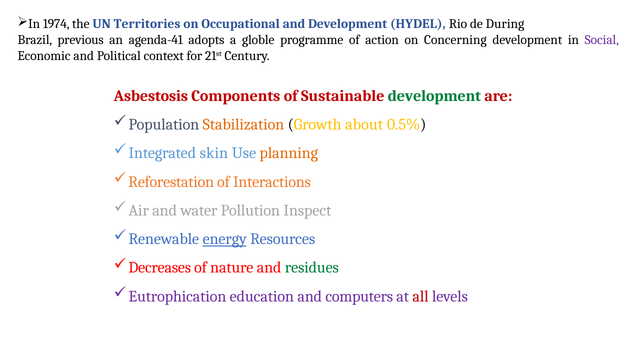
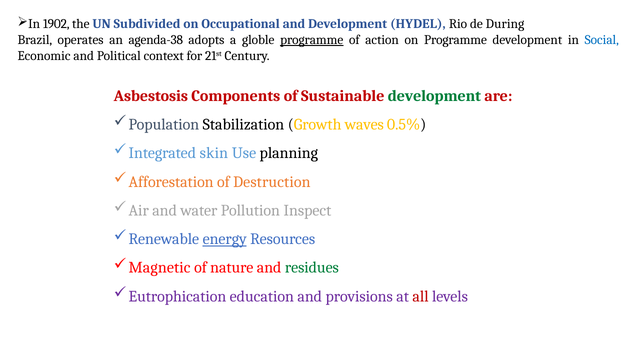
1974: 1974 -> 1902 (56, 24)
Territories: Territories -> Subdivided (147, 24)
previous: previous -> operates (81, 40)
agenda-41: agenda-41 -> agenda-38 (156, 40)
programme underline: none -> present (312, 40)
on Concerning: Concerning -> Programme (455, 40)
Social colour: purple -> blue (602, 40)
Stabilization colour: orange -> black (243, 124)
about: about -> waves (364, 124)
planning colour: orange -> black (289, 153)
Reforestation: Reforestation -> Afforestation (171, 182)
Interactions: Interactions -> Destruction (272, 182)
Decreases: Decreases -> Magnetic (160, 268)
computers: computers -> provisions (359, 296)
